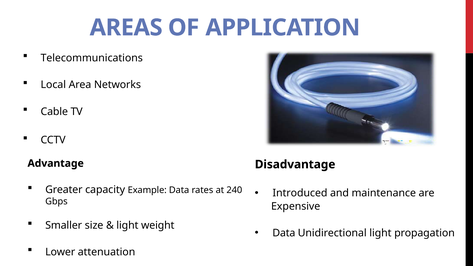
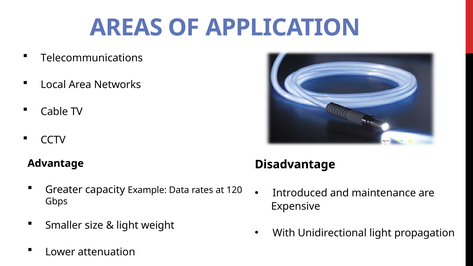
240: 240 -> 120 (234, 190)
Data: Data -> With (284, 233)
